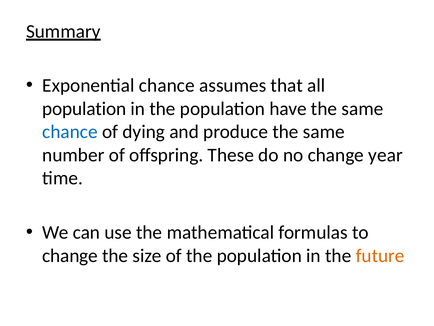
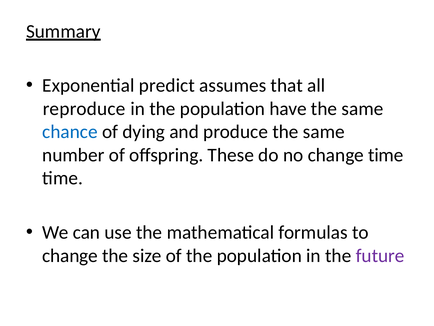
Exponential chance: chance -> predict (167, 85)
population: population -> reproduce (84, 109)
change year: year -> time (386, 155)
future colour: orange -> purple (380, 255)
